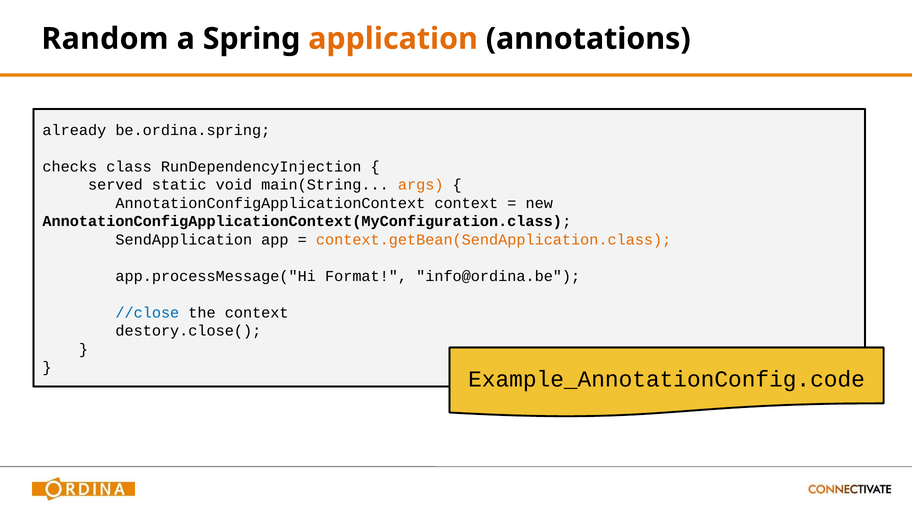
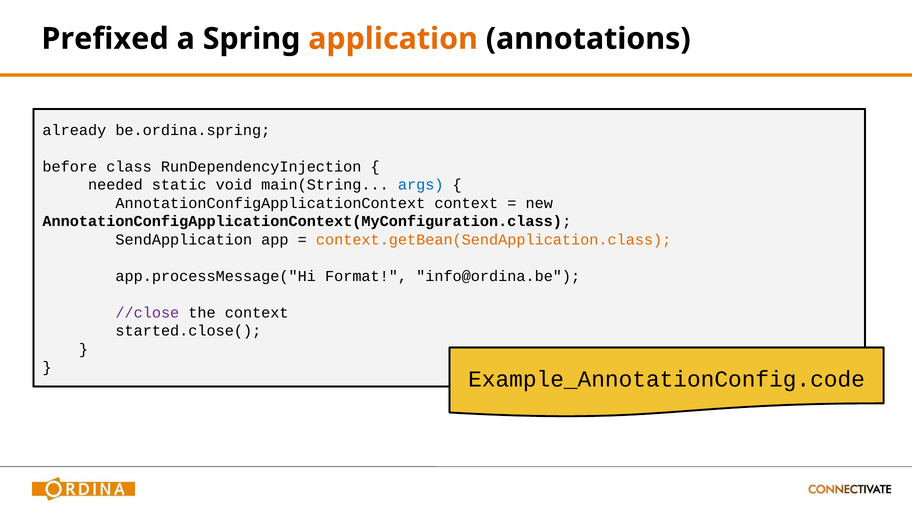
Random: Random -> Prefixed (105, 39)
checks: checks -> before (70, 167)
served: served -> needed (115, 185)
args colour: orange -> blue (421, 185)
//close colour: blue -> purple (147, 313)
destory.close(: destory.close( -> started.close( (188, 331)
